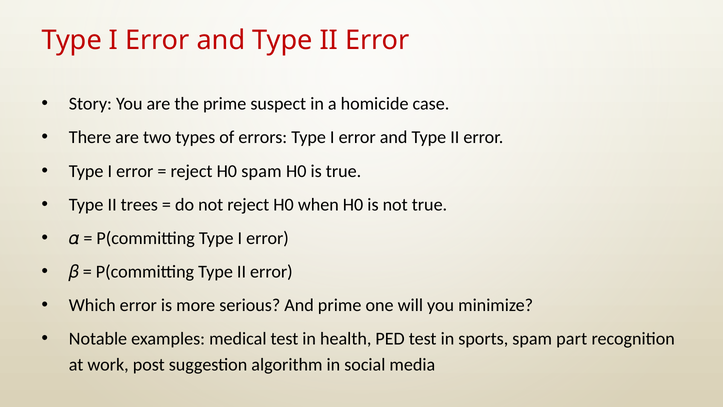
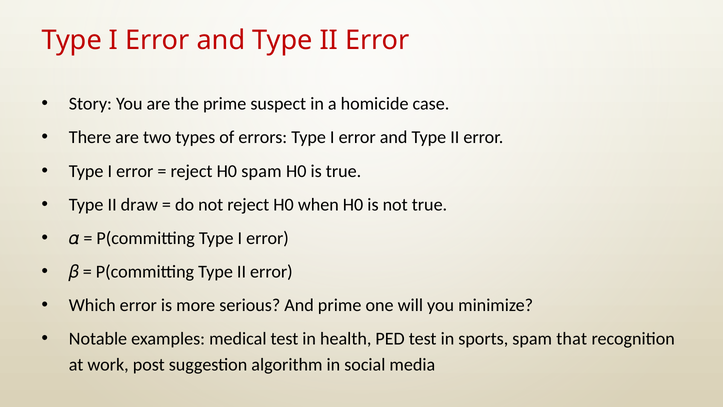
trees: trees -> draw (139, 204)
part: part -> that (572, 339)
